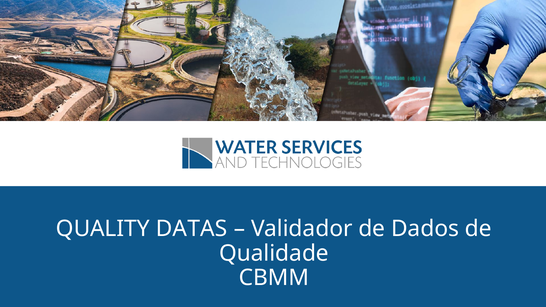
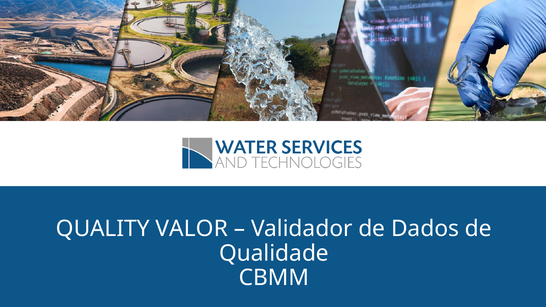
DATAS: DATAS -> VALOR (192, 229)
